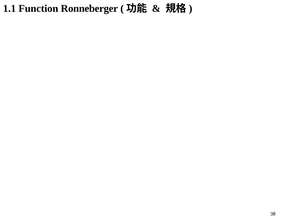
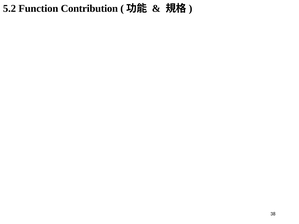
1.1: 1.1 -> 5.2 (9, 8)
Ronneberger: Ronneberger -> Contribution (89, 8)
